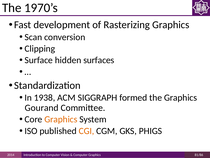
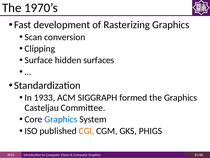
1938: 1938 -> 1933 (45, 97)
Gourand: Gourand -> Casteljau (42, 107)
Graphics colour: orange -> blue (61, 119)
